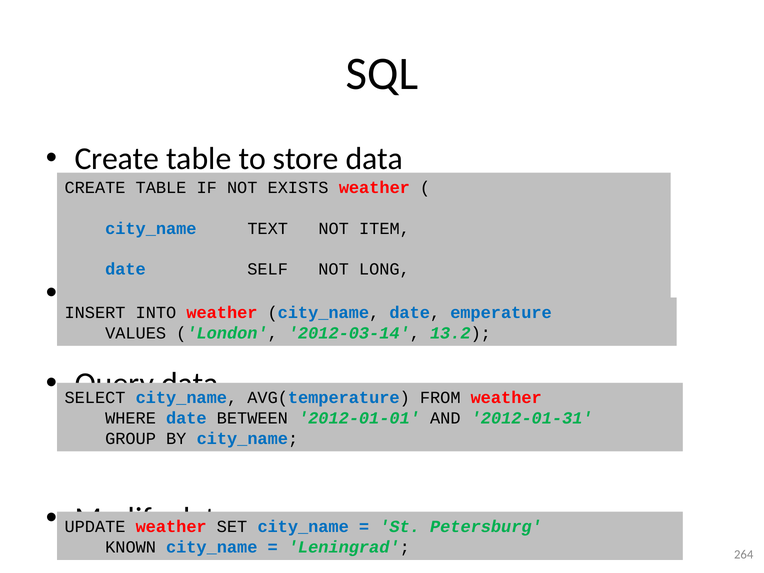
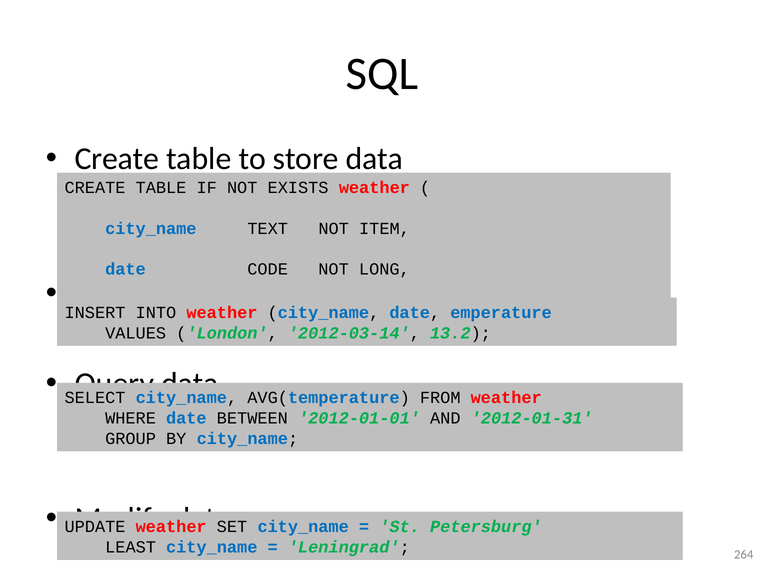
SELF: SELF -> CODE (268, 269)
KNOWN: KNOWN -> LEAST (131, 547)
